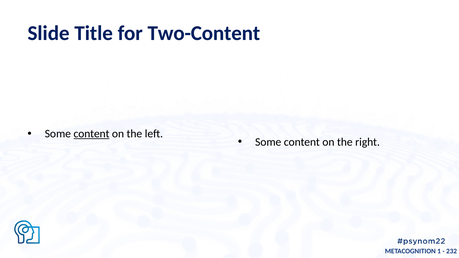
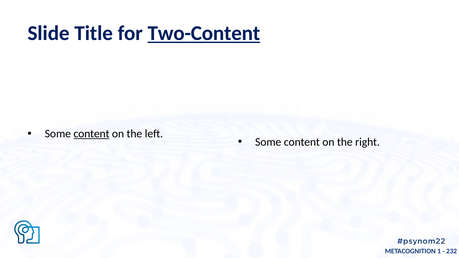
Two-Content underline: none -> present (204, 33)
